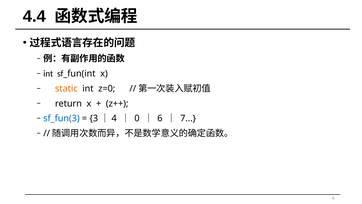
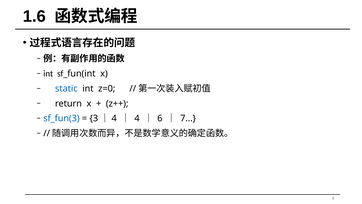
4.4: 4.4 -> 1.6 (34, 16)
static colour: orange -> blue (66, 88)
0: 0 -> 4 (137, 118)
